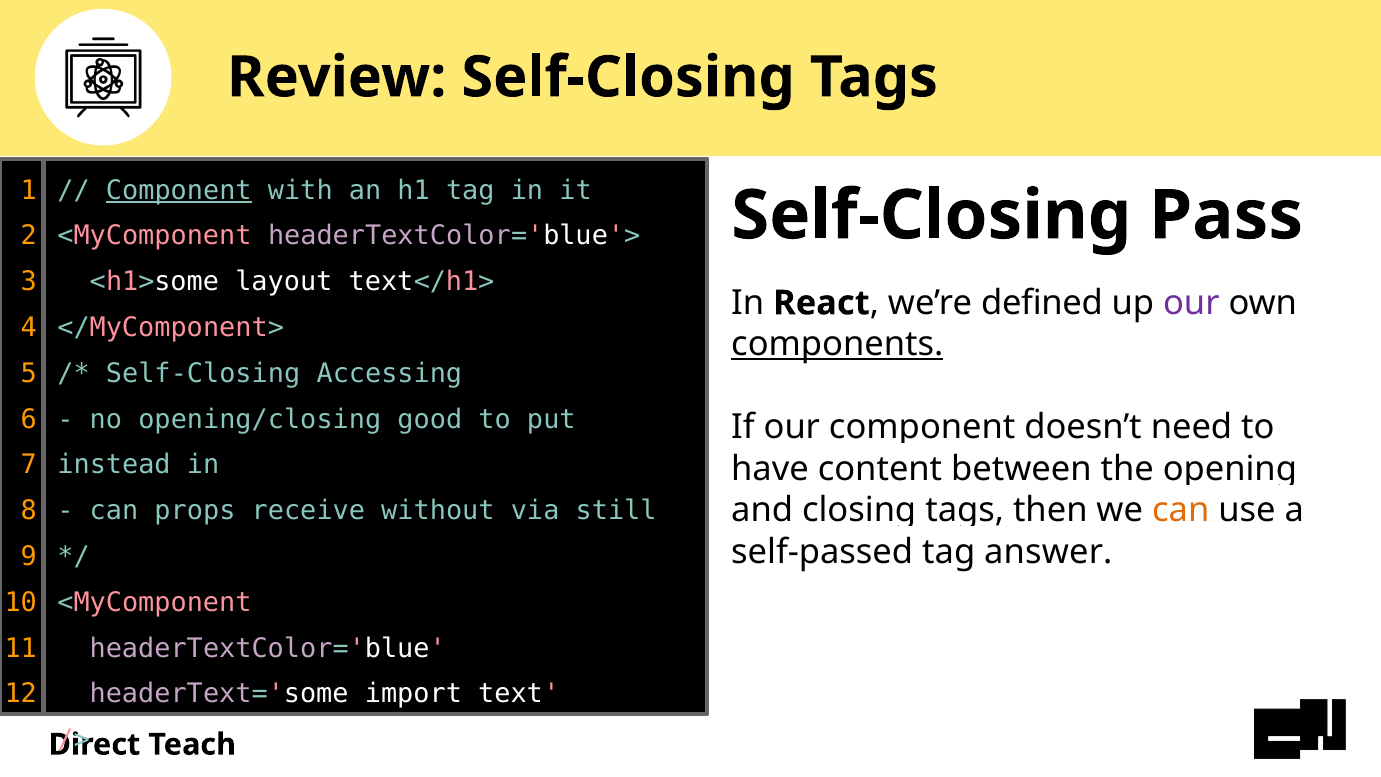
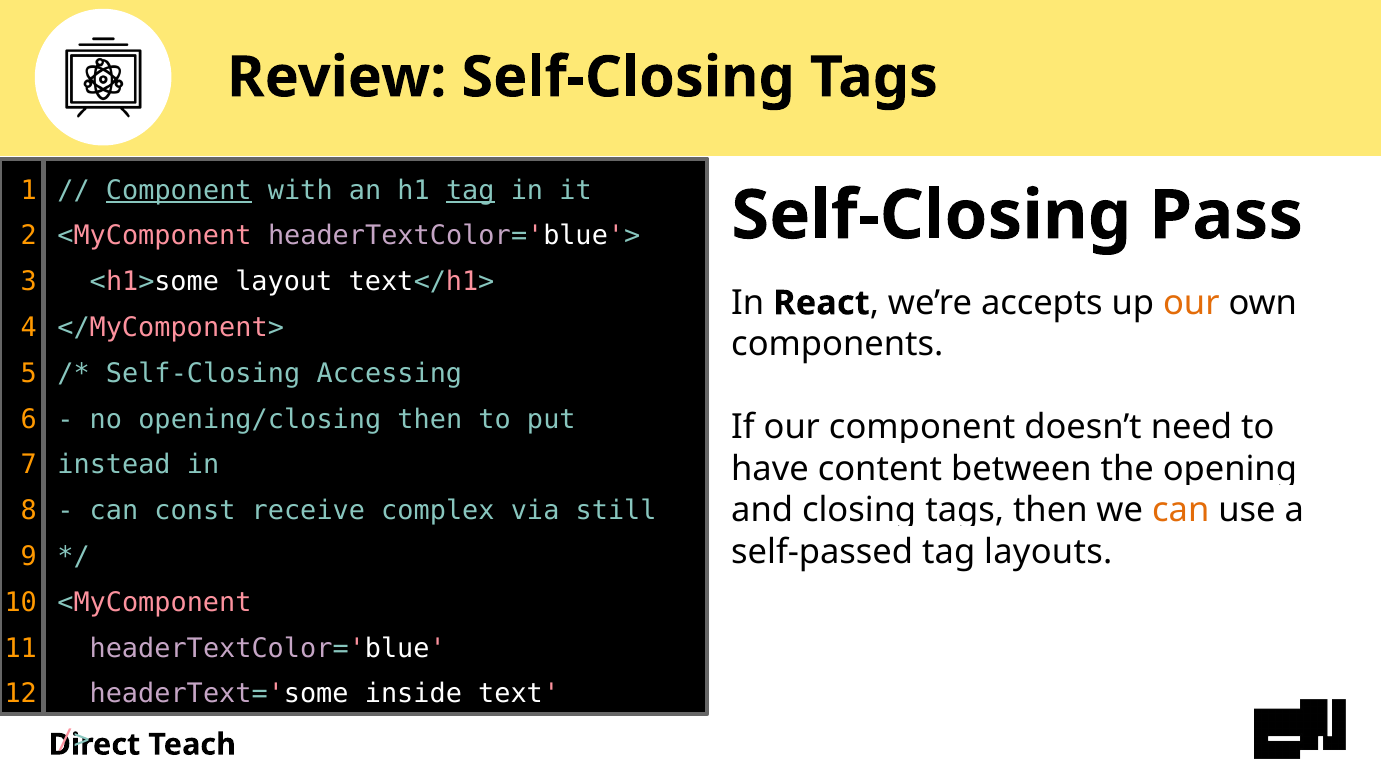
tag underline: none -> present (470, 190)
defined: defined -> accepts (1042, 303)
our colour: purple -> orange (1191, 303)
components underline: present -> none (837, 344)
opening/closing good: good -> then (430, 419)
props: props -> const (195, 511)
without: without -> complex (438, 511)
answer: answer -> layouts (1048, 552)
import: import -> inside (413, 694)
